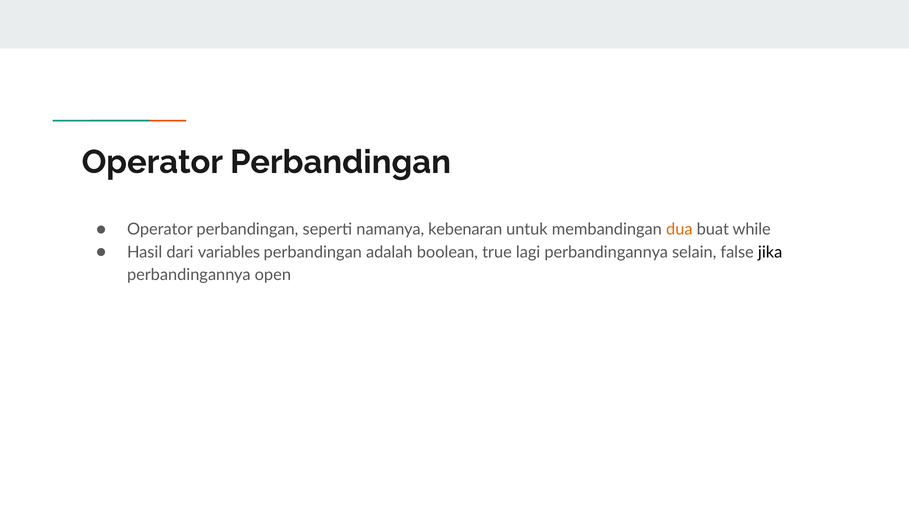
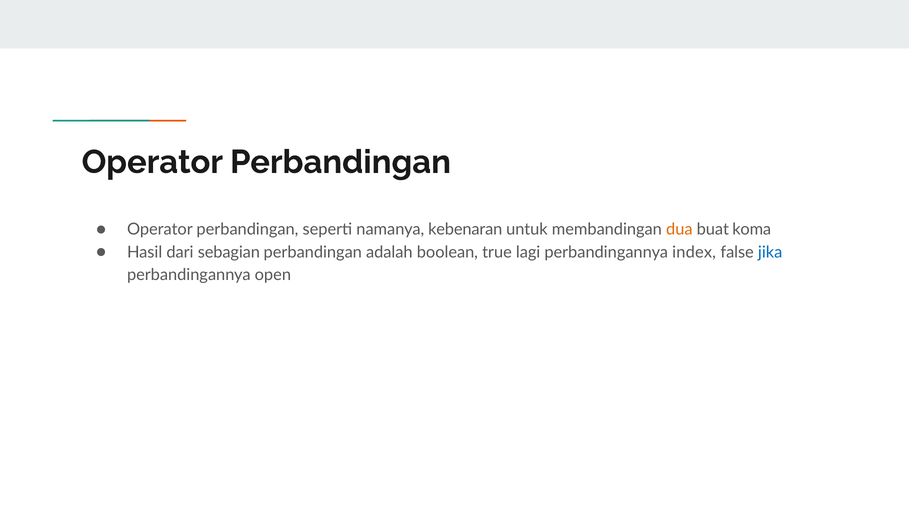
while: while -> koma (752, 230)
variables: variables -> sebagian (229, 252)
selain: selain -> index (694, 252)
jika colour: black -> blue (770, 252)
